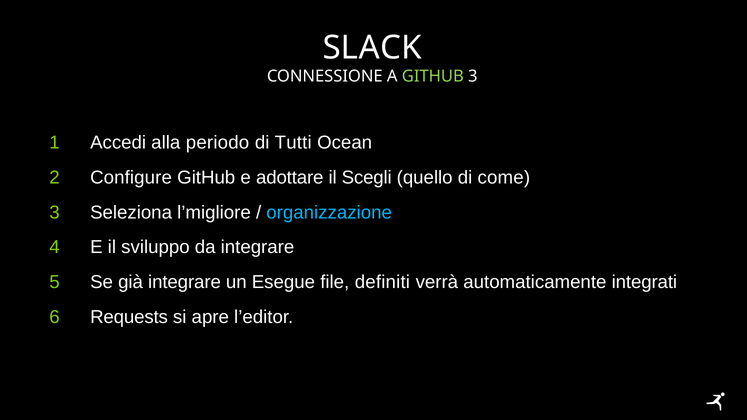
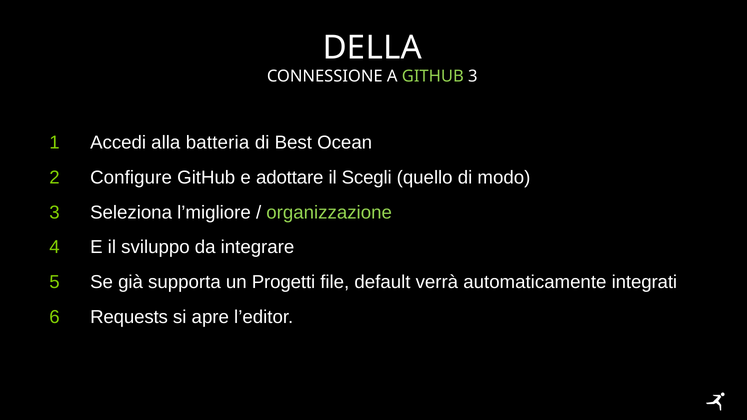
SLACK: SLACK -> DELLA (372, 48)
periodo: periodo -> batteria (218, 143)
Tutti: Tutti -> Best (293, 143)
come: come -> modo (504, 178)
organizzazione colour: light blue -> light green (329, 212)
già integrare: integrare -> supporta (184, 282)
Esegue: Esegue -> Progetti (284, 282)
definiti: definiti -> default (382, 282)
